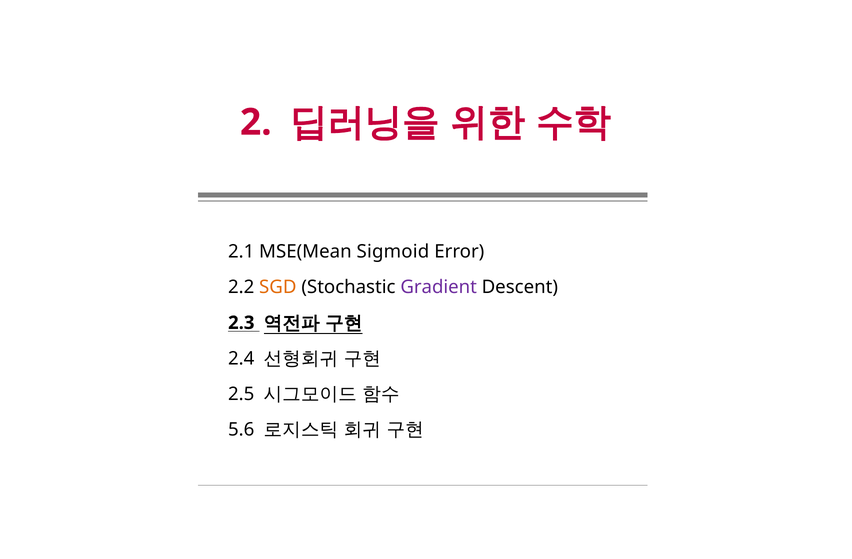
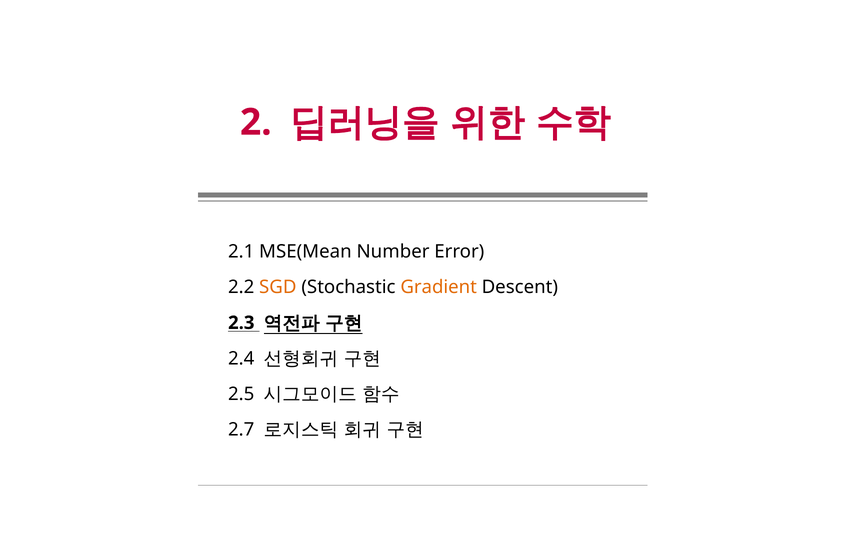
Sigmoid: Sigmoid -> Number (393, 252)
Gradient colour: purple -> orange (439, 288)
5.6: 5.6 -> 2.7 (241, 430)
